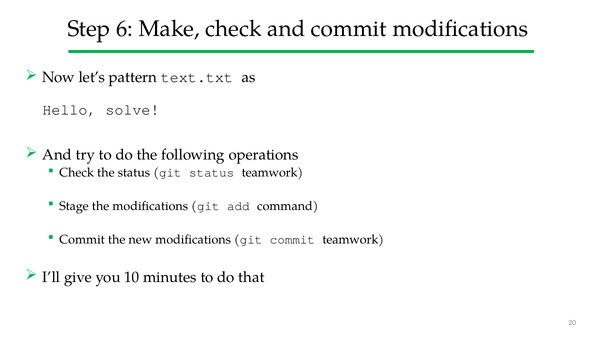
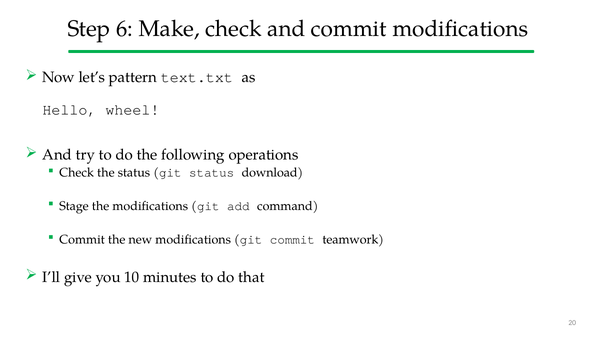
solve: solve -> wheel (132, 110)
status teamwork: teamwork -> download (272, 173)
